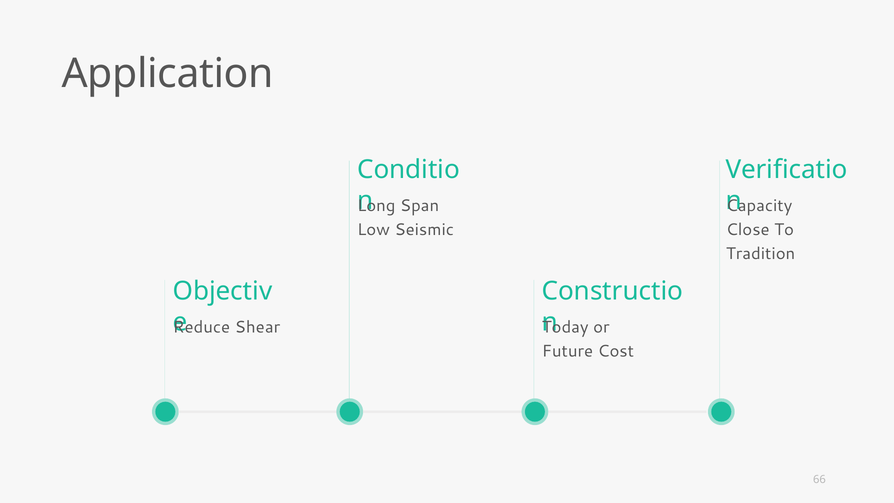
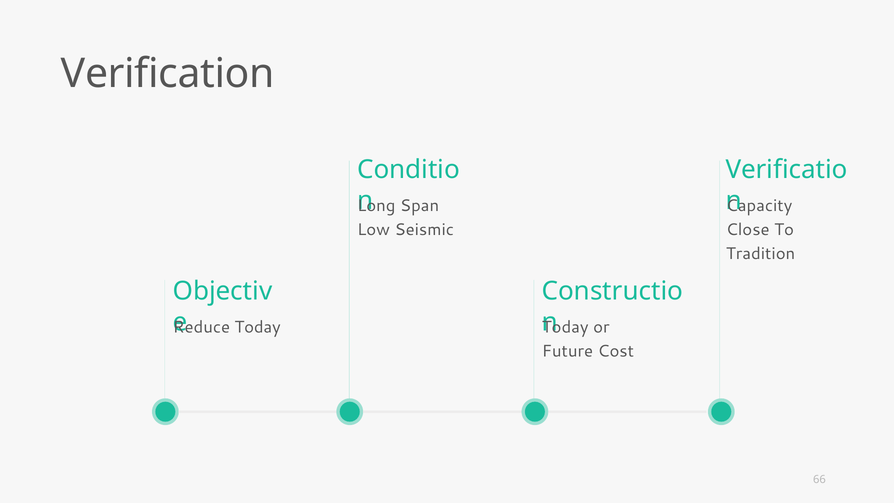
Application: Application -> Verification (168, 74)
Shear: Shear -> Today (258, 327)
